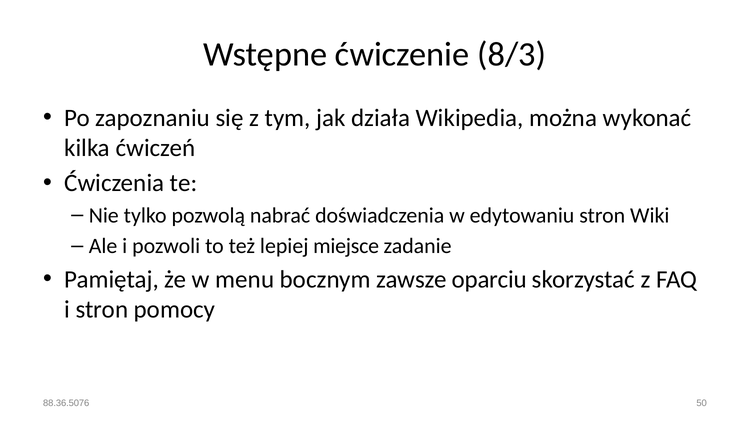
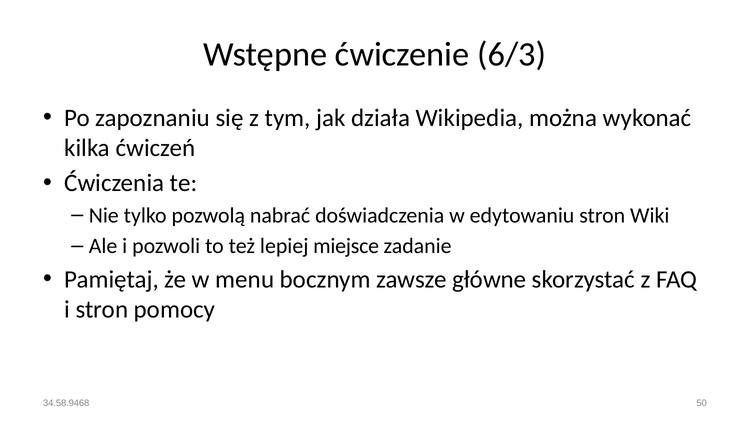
8/3: 8/3 -> 6/3 (512, 54)
oparciu: oparciu -> główne (489, 279)
88.36.5076: 88.36.5076 -> 34.58.9468 (66, 403)
